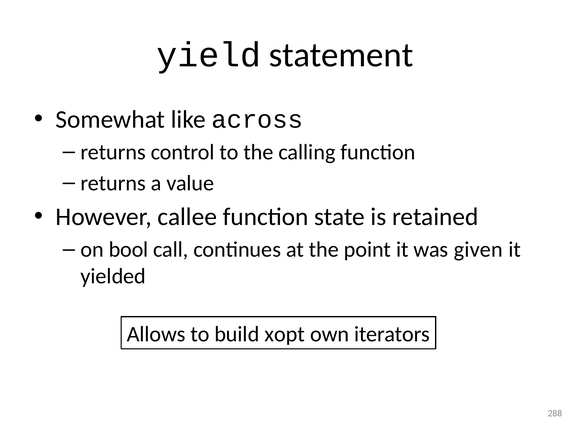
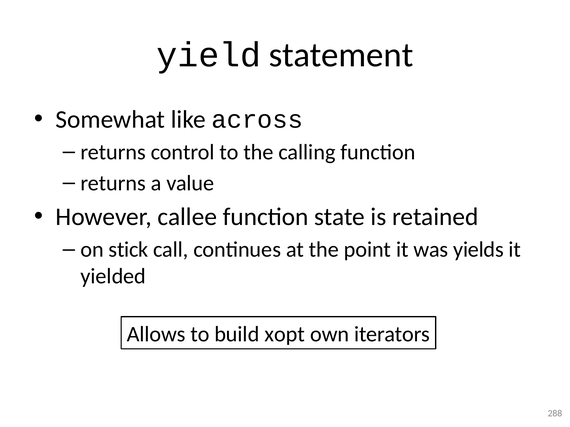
bool: bool -> stick (128, 250)
given: given -> yields (478, 250)
